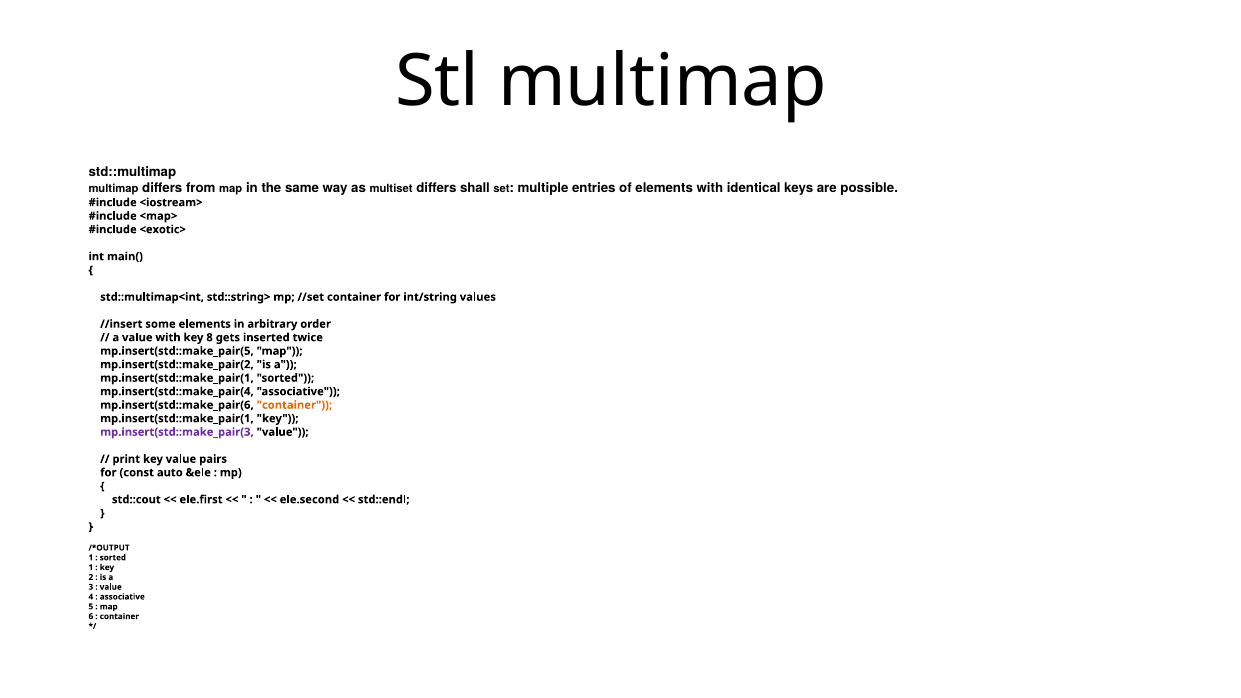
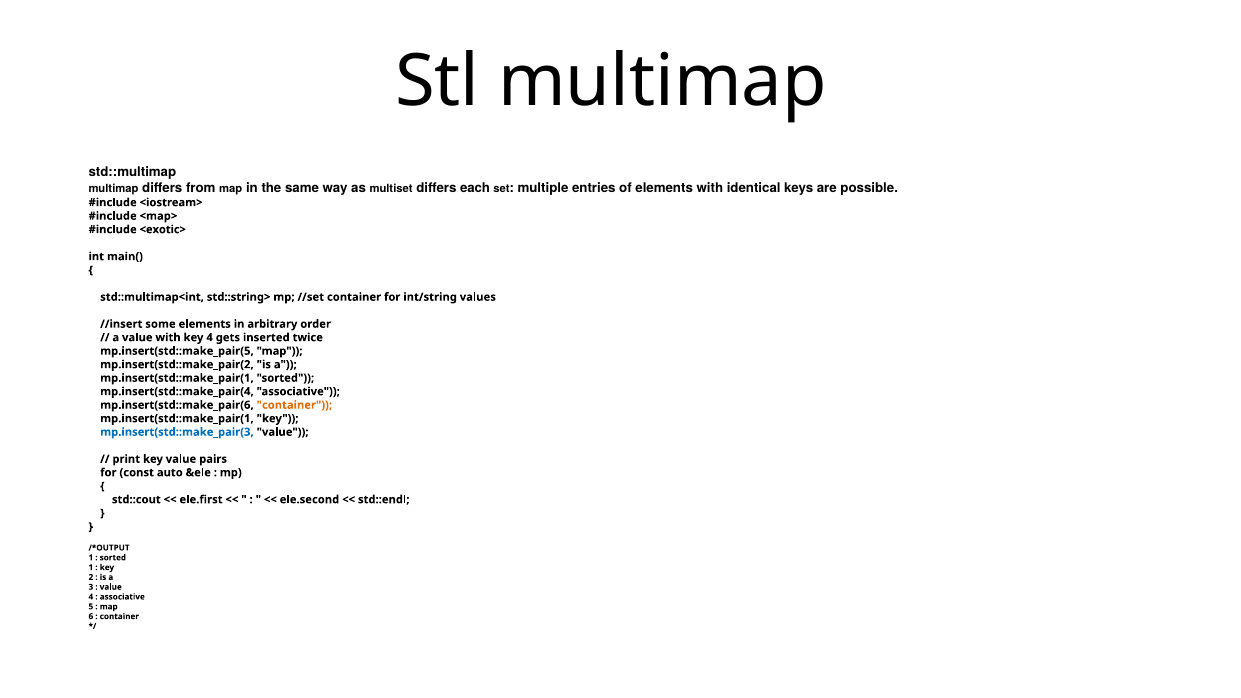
shall: shall -> each (475, 188)
key 8: 8 -> 4 (210, 338)
mp.insert(std::make_pair(3 colour: purple -> blue (177, 432)
